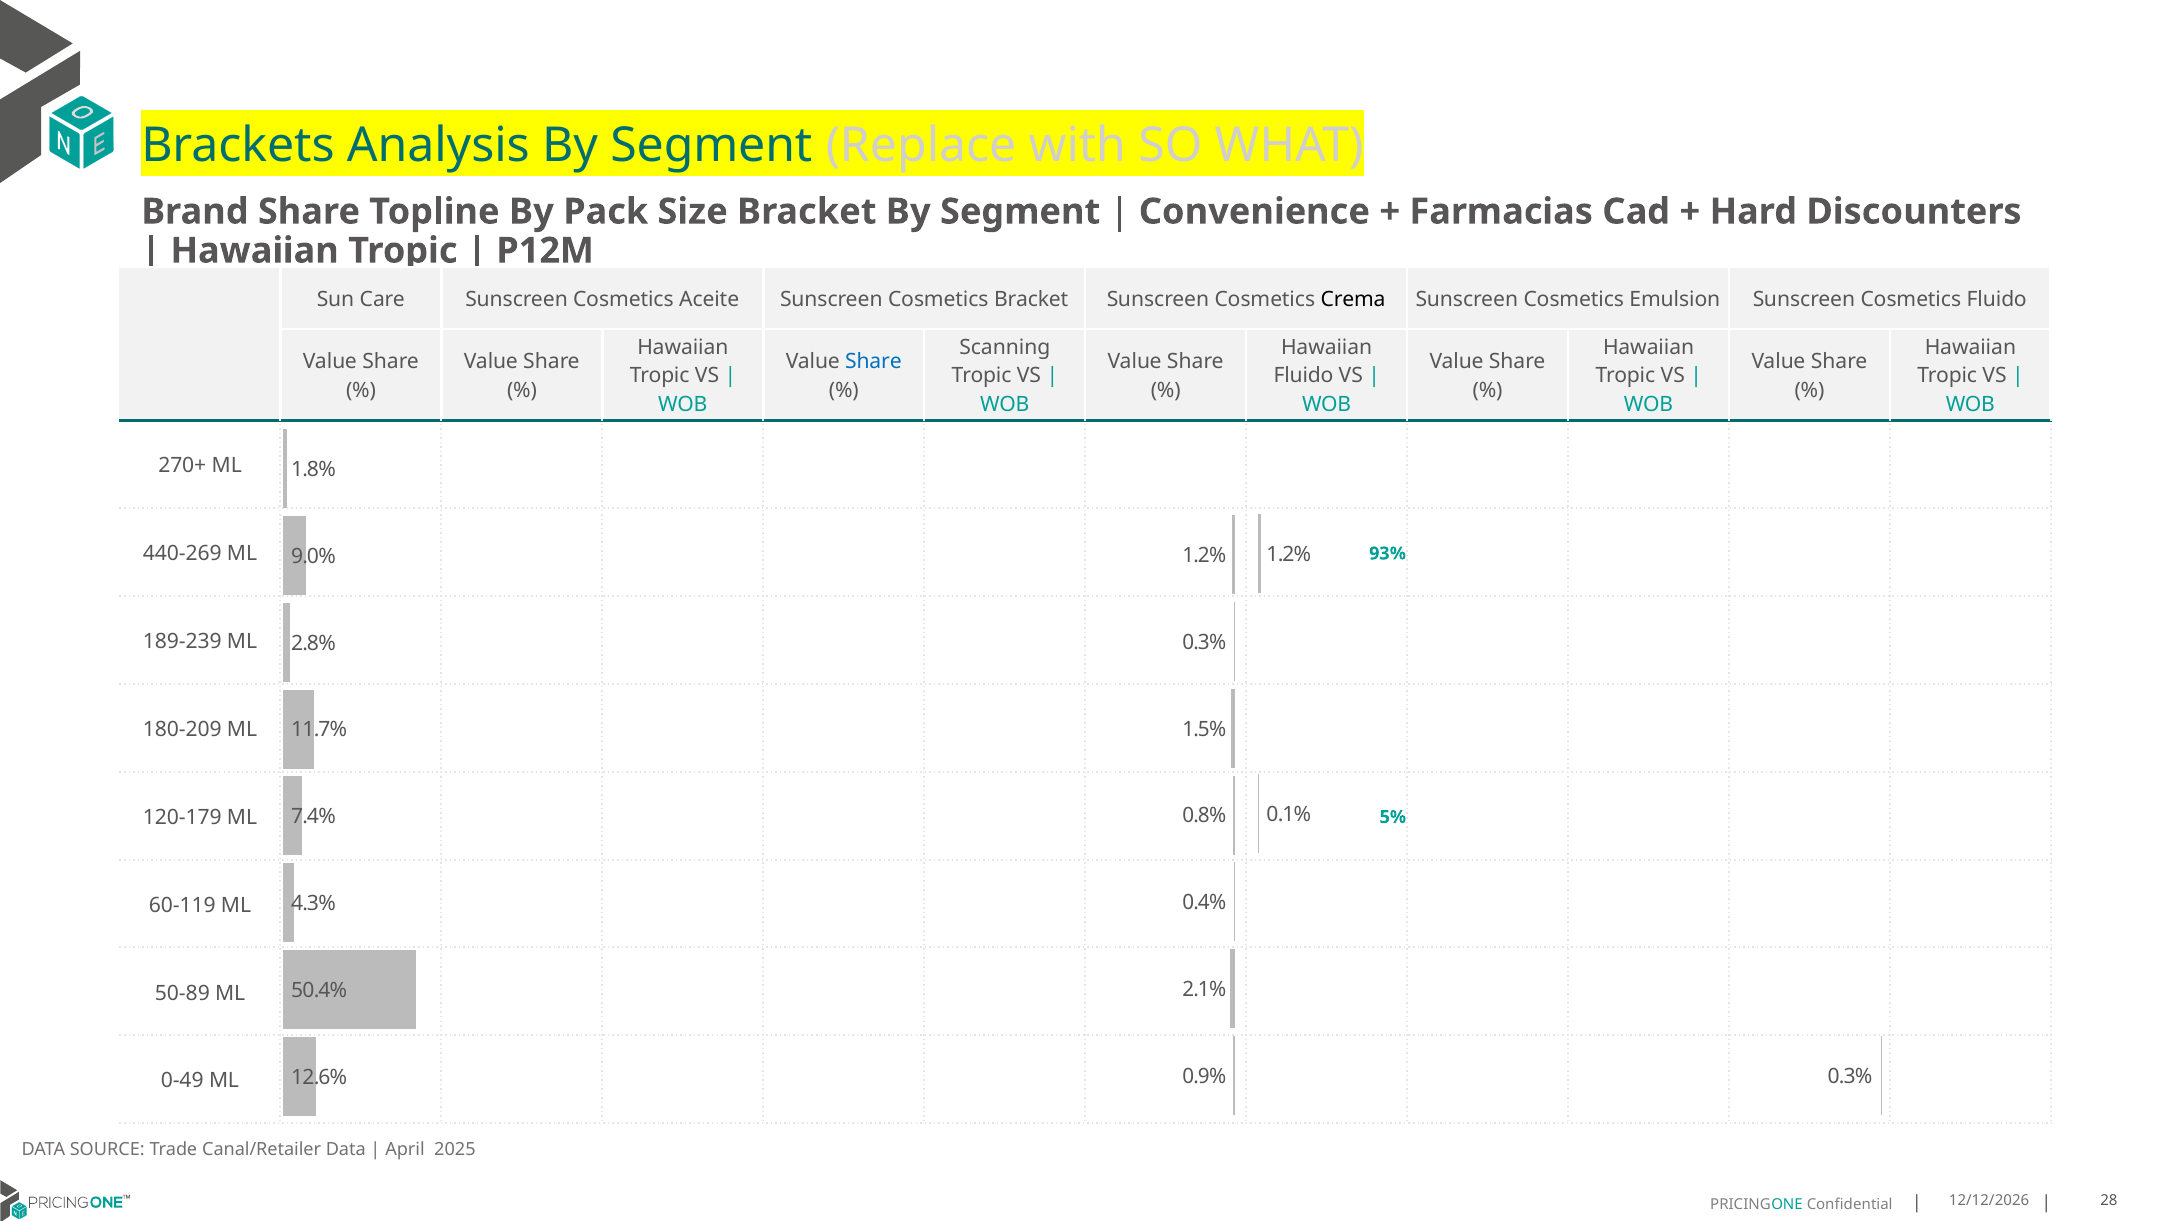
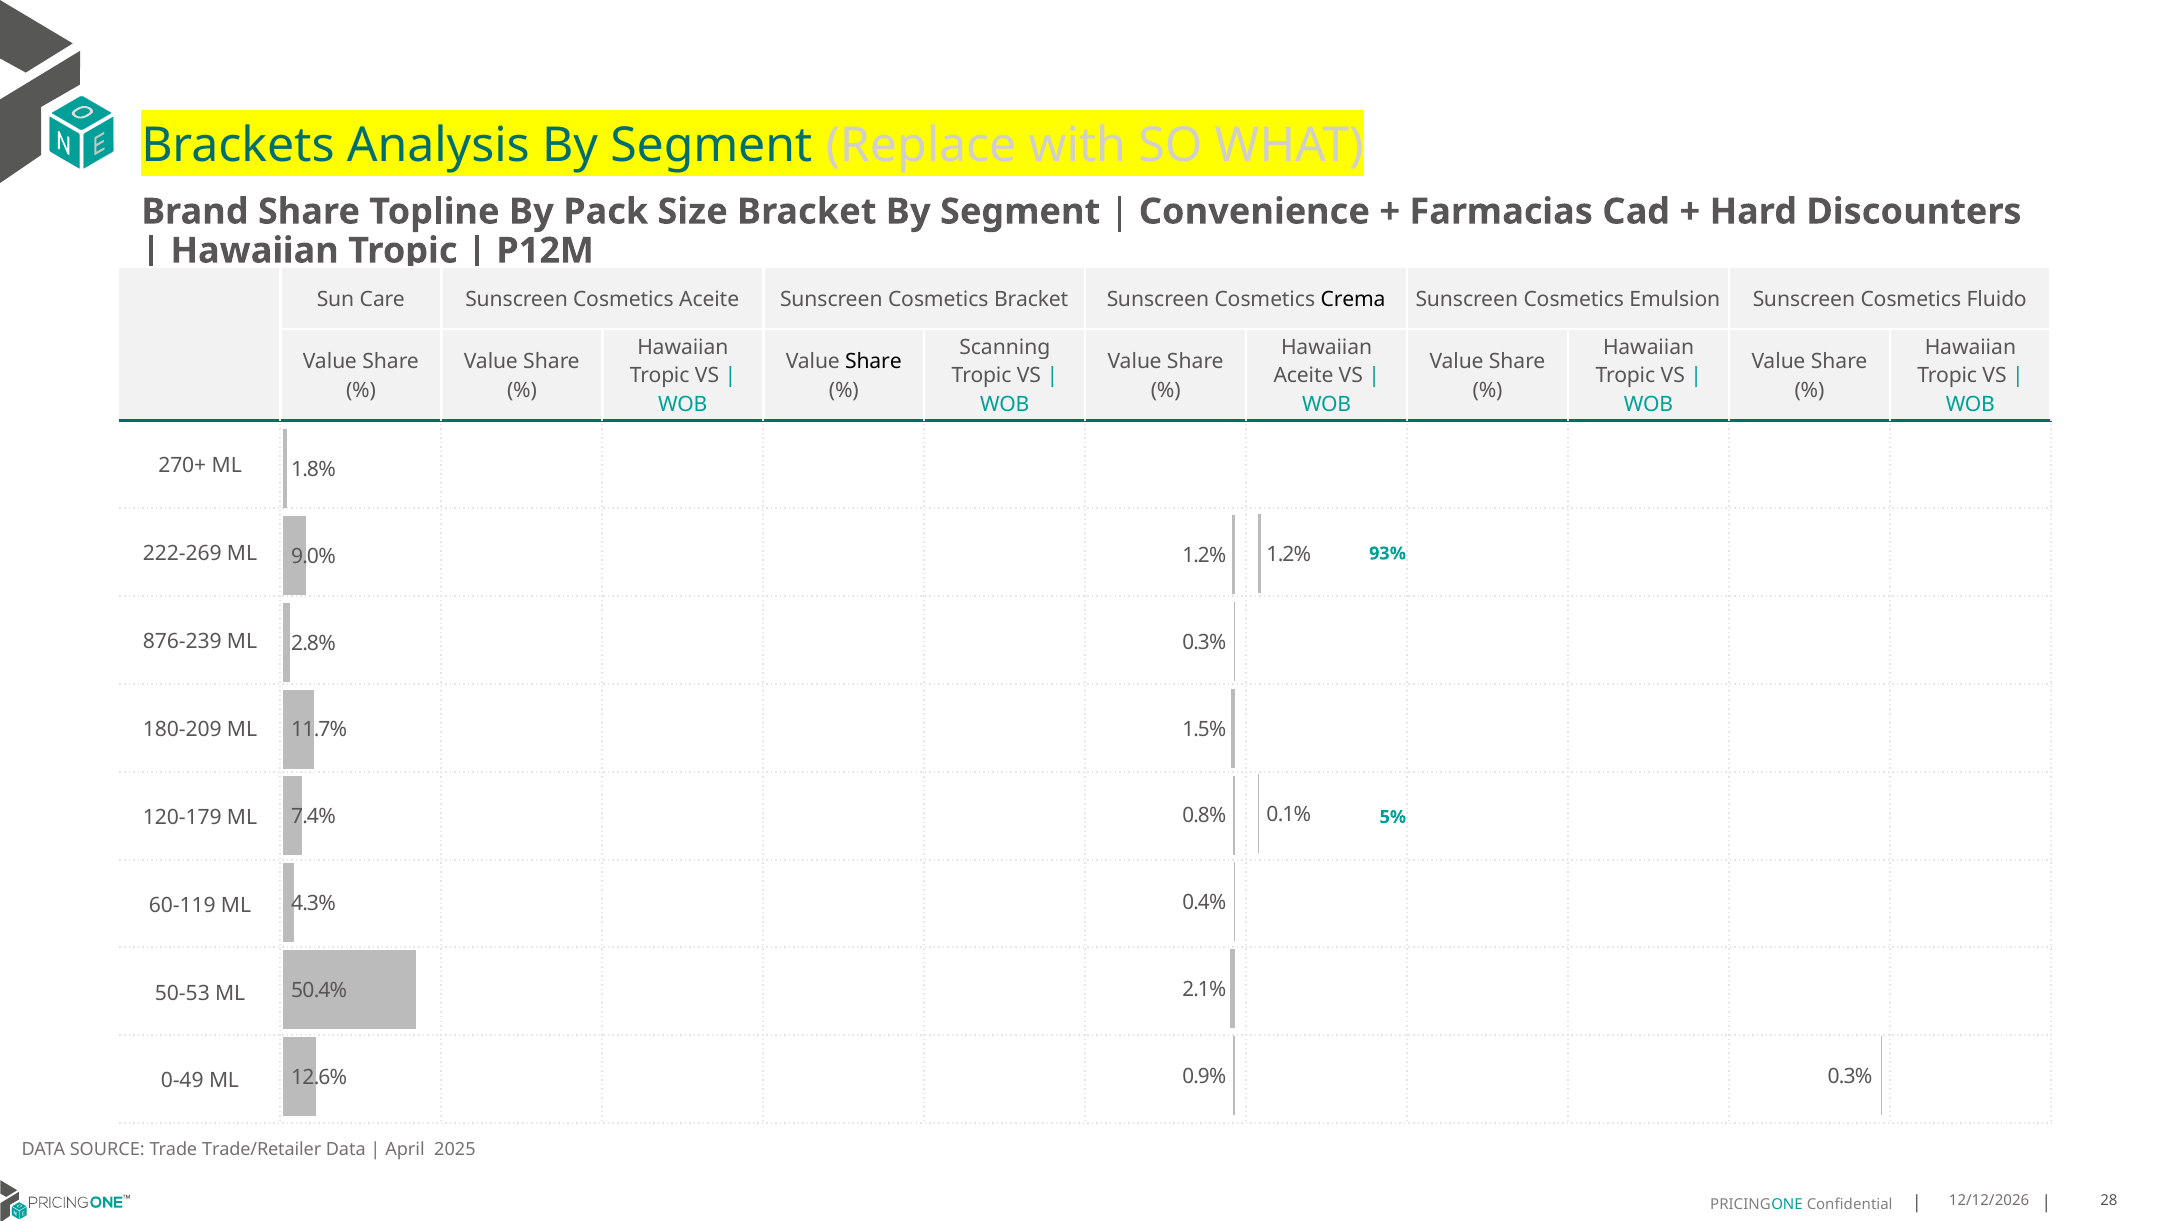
Share colour: blue -> black (873, 362)
Fluido: Fluido -> Aceite (1304, 376)
440-269: 440-269 -> 222-269 (182, 554)
189-239: 189-239 -> 876-239 (182, 642)
50-89: 50-89 -> 50-53 (182, 993)
Canal/Retailer: Canal/Retailer -> Trade/Retailer (262, 1150)
